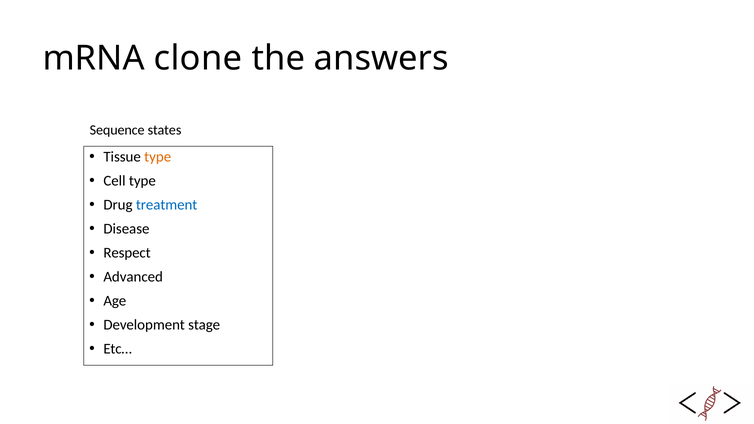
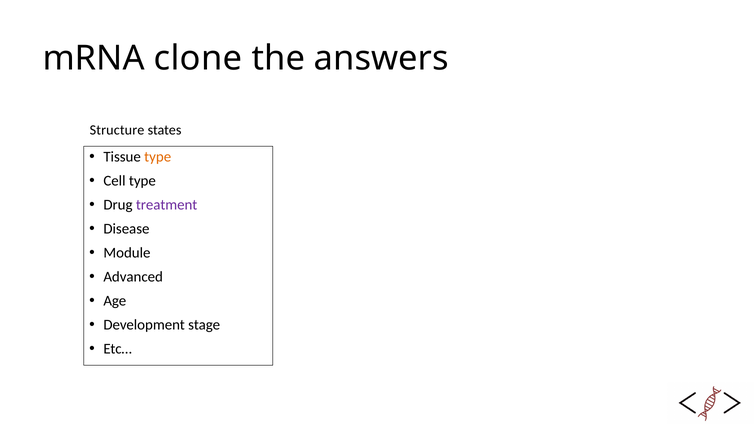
Sequence: Sequence -> Structure (117, 130)
treatment colour: blue -> purple (167, 205)
Respect: Respect -> Module (127, 253)
